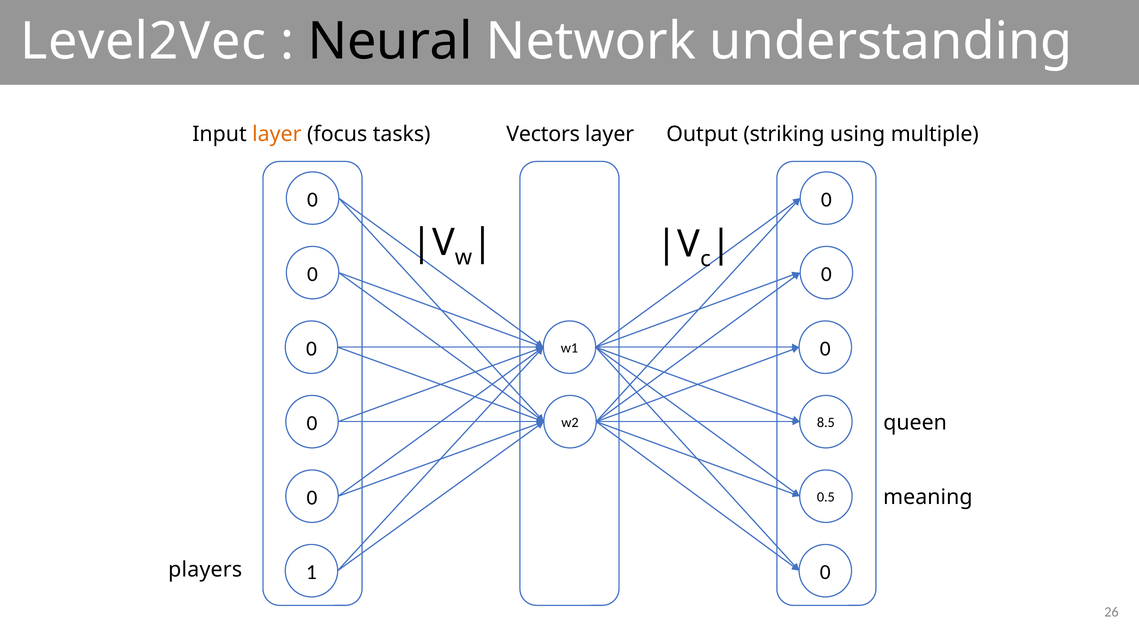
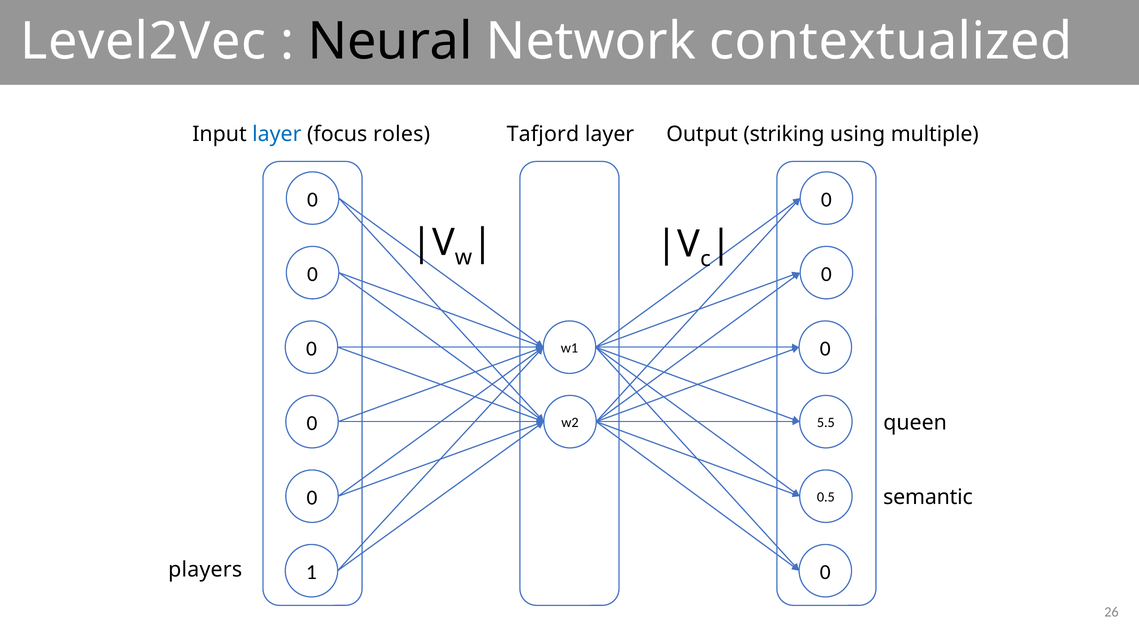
understanding: understanding -> contextualized (891, 41)
layer colour: orange -> blue (277, 134)
tasks: tasks -> roles (402, 134)
Vectors: Vectors -> Tafjord (543, 134)
8.5: 8.5 -> 5.5 (826, 422)
meaning: meaning -> semantic (928, 497)
